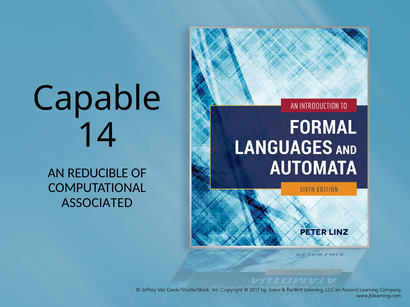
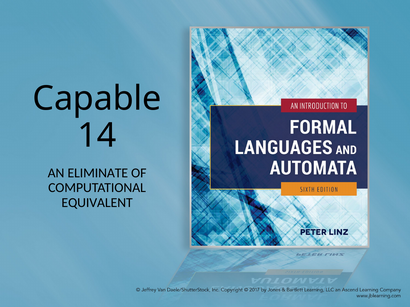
REDUCIBLE: REDUCIBLE -> ELIMINATE (98, 173)
ASSOCIATED: ASSOCIATED -> EQUIVALENT (97, 203)
